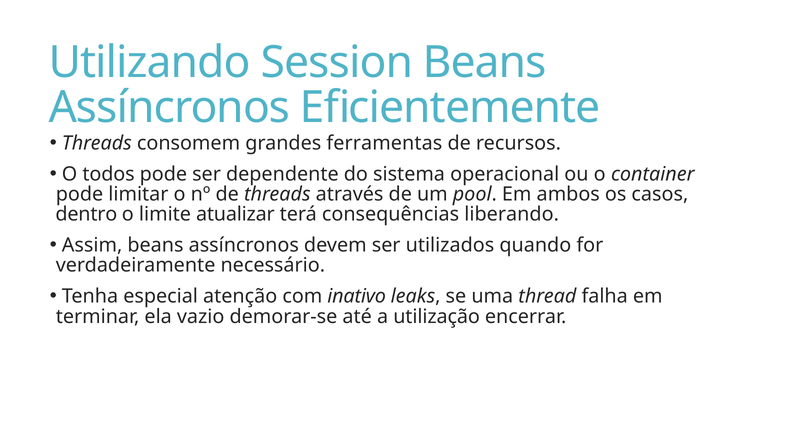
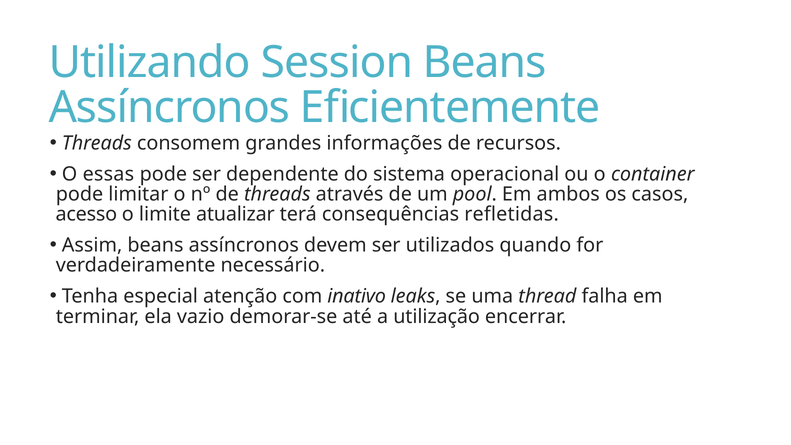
ferramentas: ferramentas -> informações (384, 143)
todos: todos -> essas (108, 174)
dentro: dentro -> acesso (86, 214)
liberando: liberando -> refletidas (512, 214)
